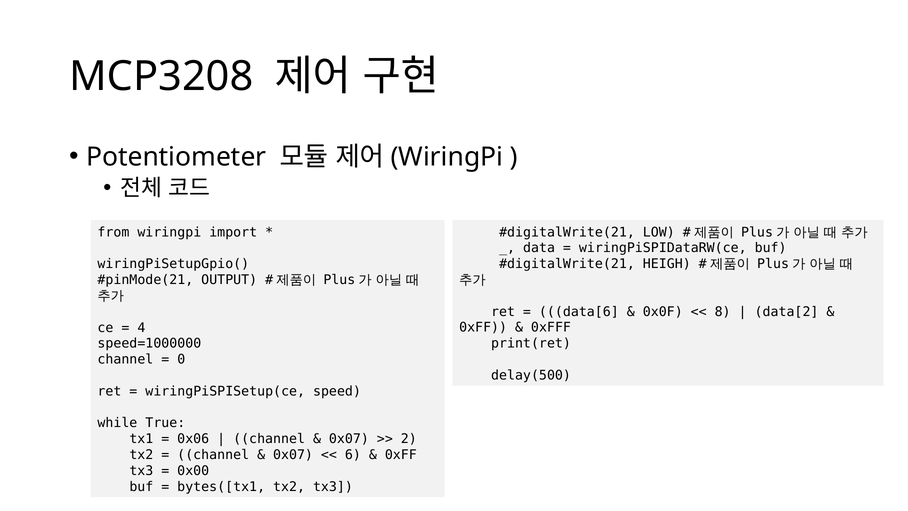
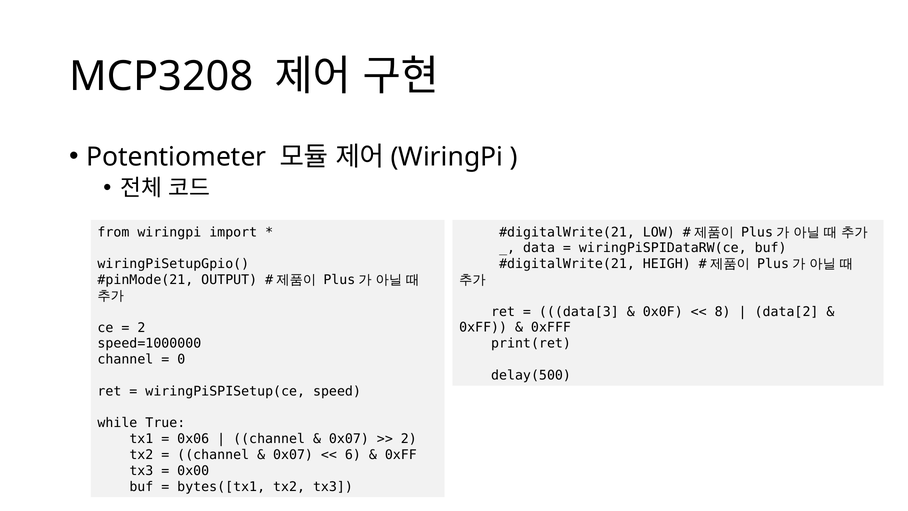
data[6: data[6 -> data[3 (579, 312)
4: 4 -> 2 (141, 327)
